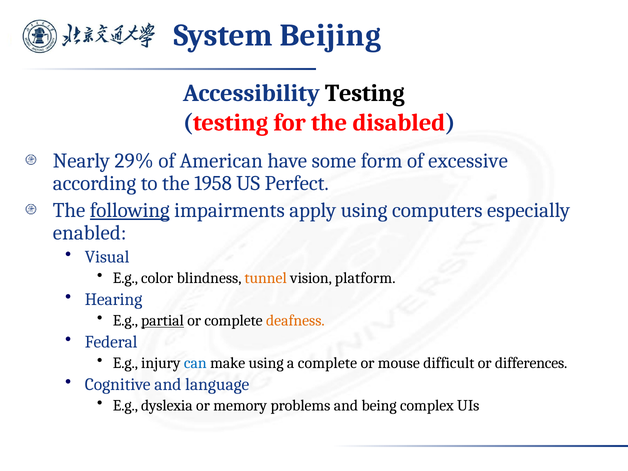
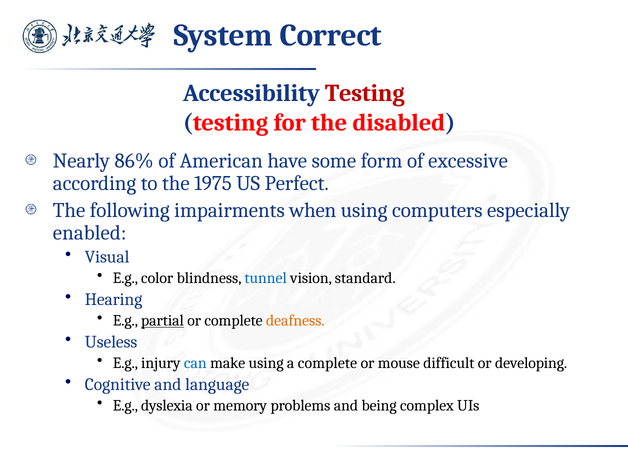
Beijing: Beijing -> Correct (331, 35)
Testing colour: black -> red (365, 93)
29%: 29% -> 86% (134, 161)
1958: 1958 -> 1975 (213, 183)
following underline: present -> none (130, 210)
apply: apply -> when (313, 210)
tunnel colour: orange -> blue (266, 278)
platform: platform -> standard (365, 278)
Federal: Federal -> Useless (111, 342)
differences: differences -> developing (531, 363)
